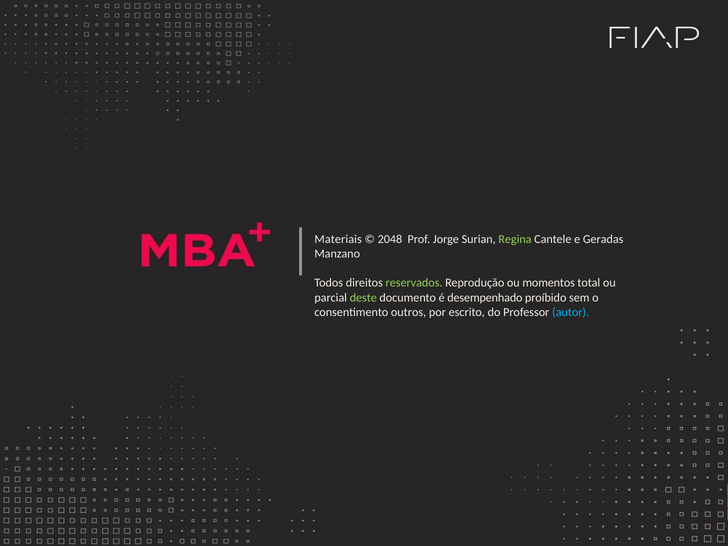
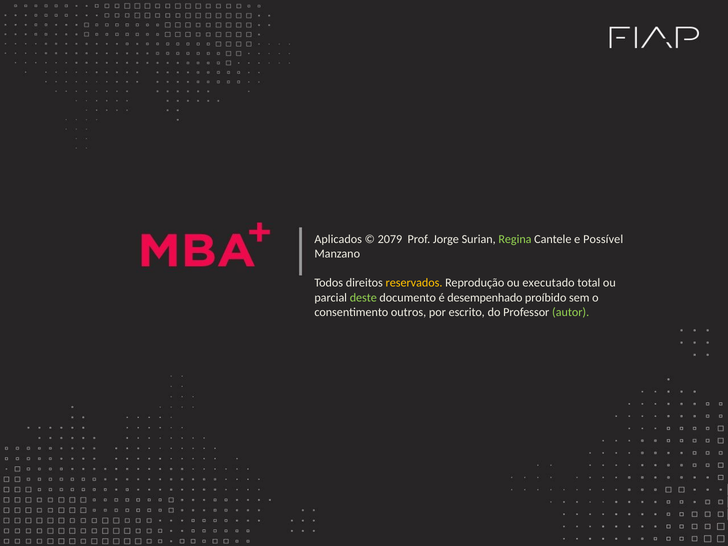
Materiais: Materiais -> Aplicados (338, 239)
2048: 2048 -> 2079 (390, 239)
Geradas: Geradas -> Possível (603, 239)
reservados colour: light green -> yellow (414, 283)
momentos: momentos -> executado (549, 283)
autor colour: light blue -> light green (571, 312)
